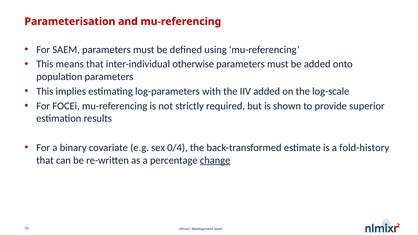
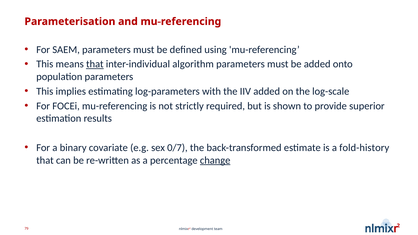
that underline: none -> present (95, 64)
otherwise: otherwise -> algorithm (193, 64)
0/4: 0/4 -> 0/7 (177, 148)
